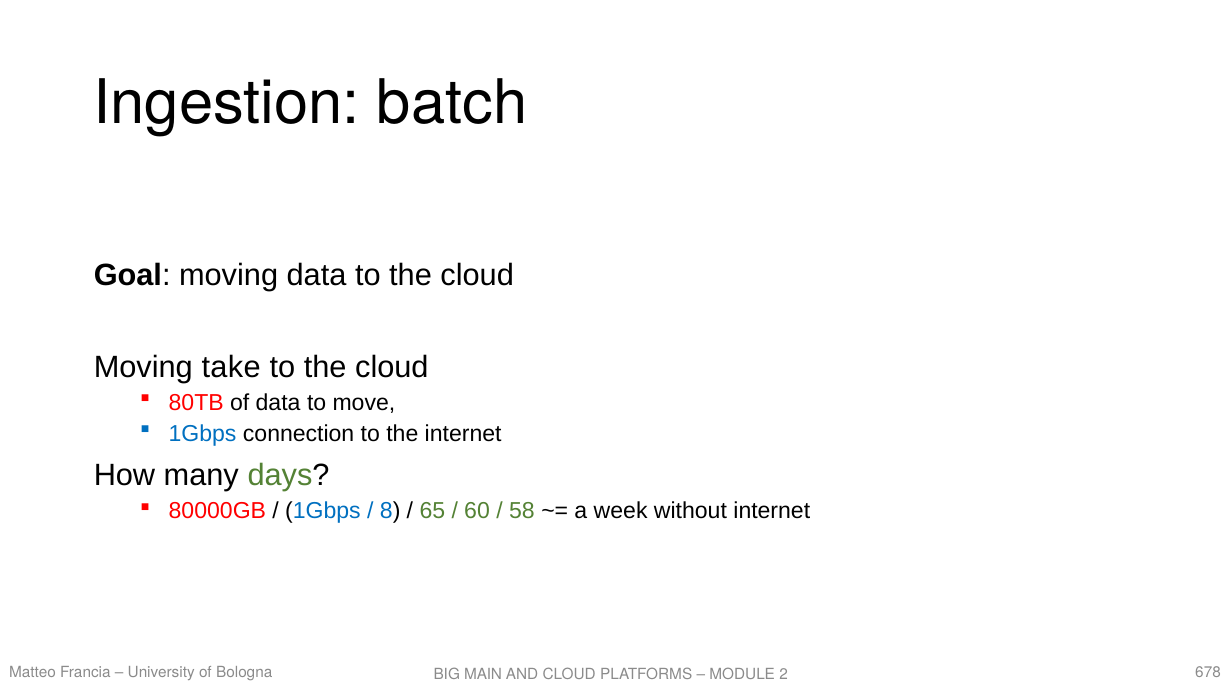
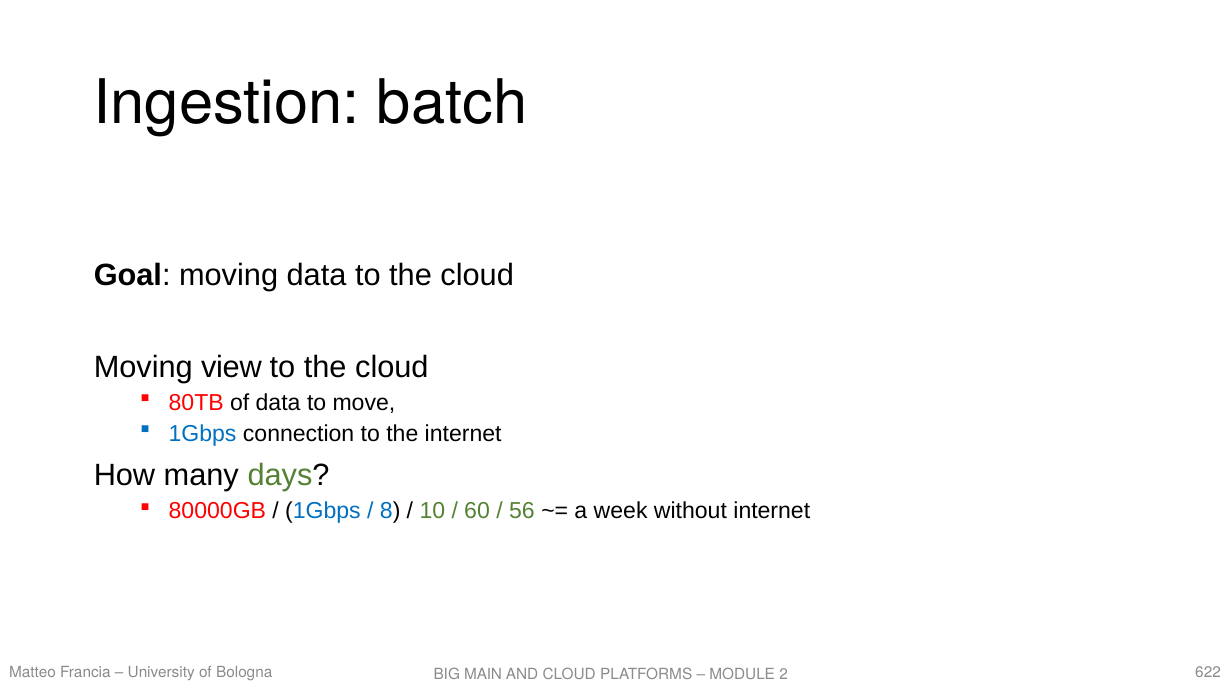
take: take -> view (231, 367)
65: 65 -> 10 (432, 511)
58: 58 -> 56 (522, 511)
678: 678 -> 622 (1208, 673)
